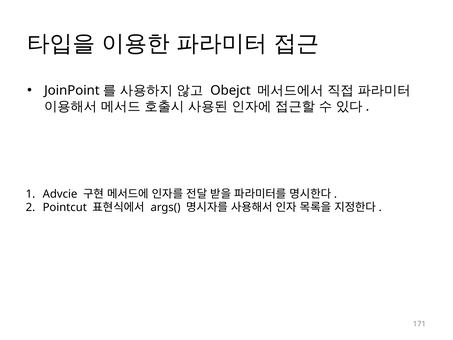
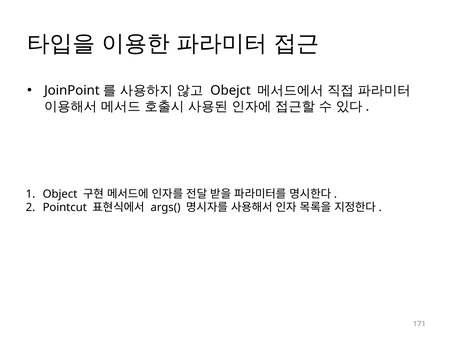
Advcie: Advcie -> Object (60, 194)
